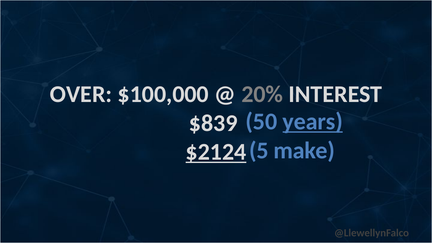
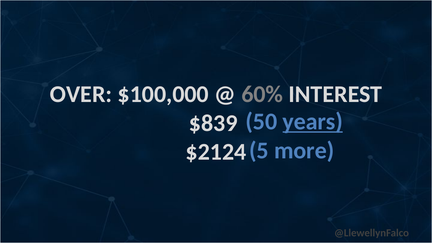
20%: 20% -> 60% (262, 94)
make: make -> more (304, 151)
$2124 underline: present -> none (216, 152)
